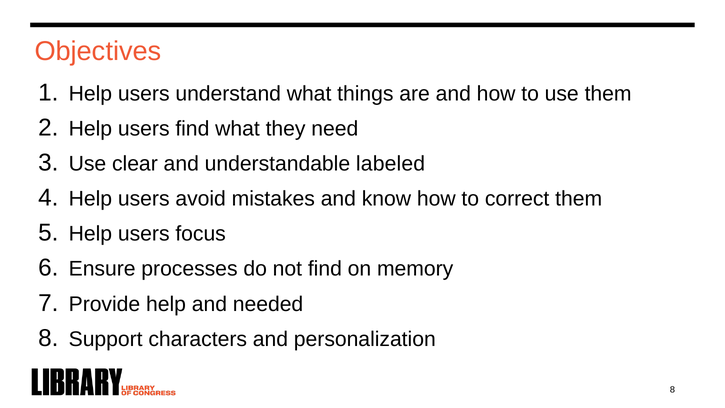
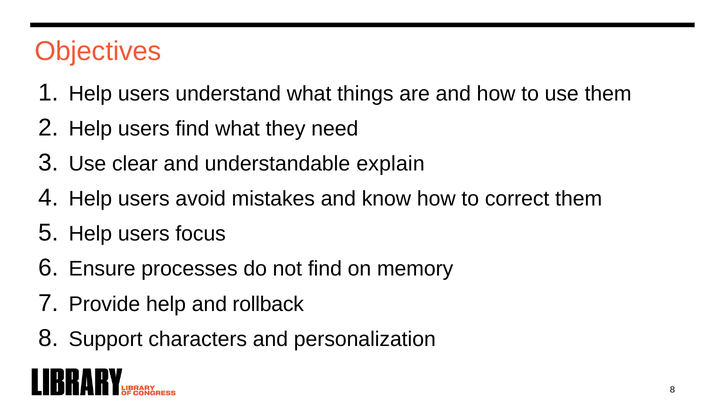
labeled: labeled -> explain (391, 164)
needed: needed -> rollback (268, 304)
